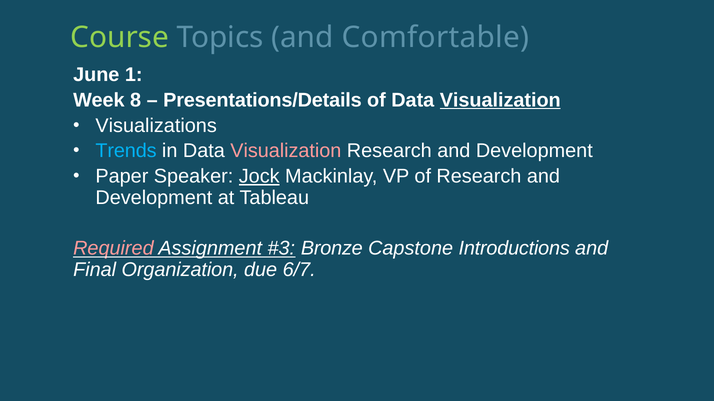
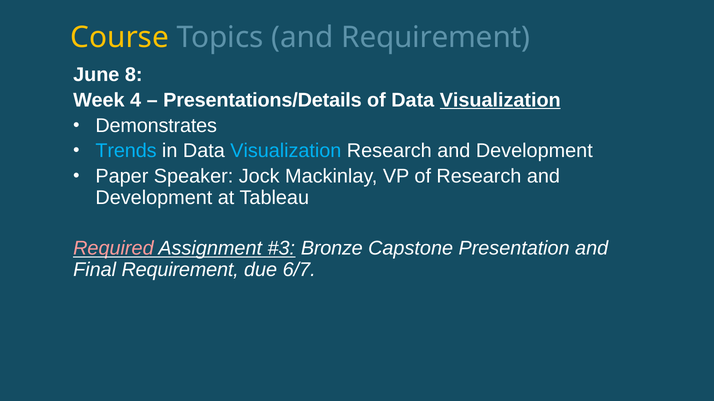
Course colour: light green -> yellow (120, 38)
and Comfortable: Comfortable -> Requirement (436, 38)
1: 1 -> 8 (134, 75)
8: 8 -> 4 (136, 100)
Visualizations: Visualizations -> Demonstrates (156, 126)
Visualization colour: pink -> light blue (286, 151)
Jock underline: present -> none (259, 177)
Introductions: Introductions -> Presentation (514, 249)
Final Organization: Organization -> Requirement (180, 270)
